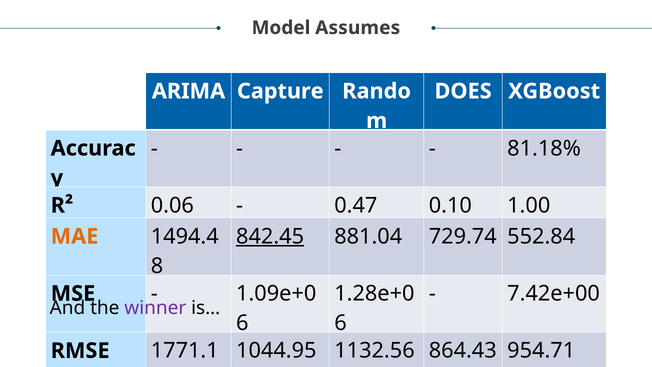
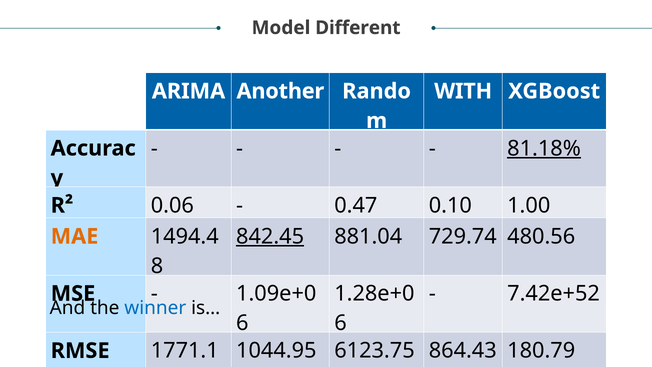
Assumes: Assumes -> Different (358, 28)
Capture: Capture -> Another (280, 91)
DOES: DOES -> WITH (463, 91)
81.18% underline: none -> present (544, 148)
552.84: 552.84 -> 480.56 (541, 236)
7.42e+00: 7.42e+00 -> 7.42e+52 (554, 293)
winner colour: purple -> blue (155, 308)
1132.56: 1132.56 -> 6123.75 (374, 350)
954.71: 954.71 -> 180.79 (541, 350)
